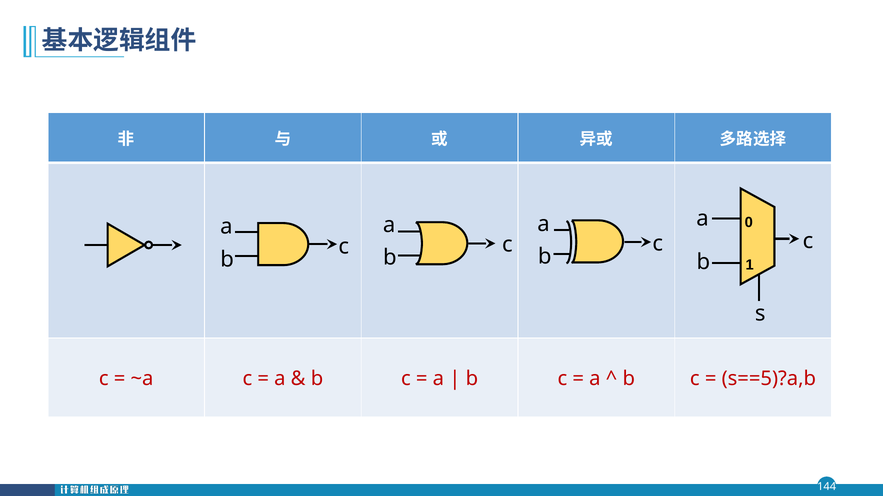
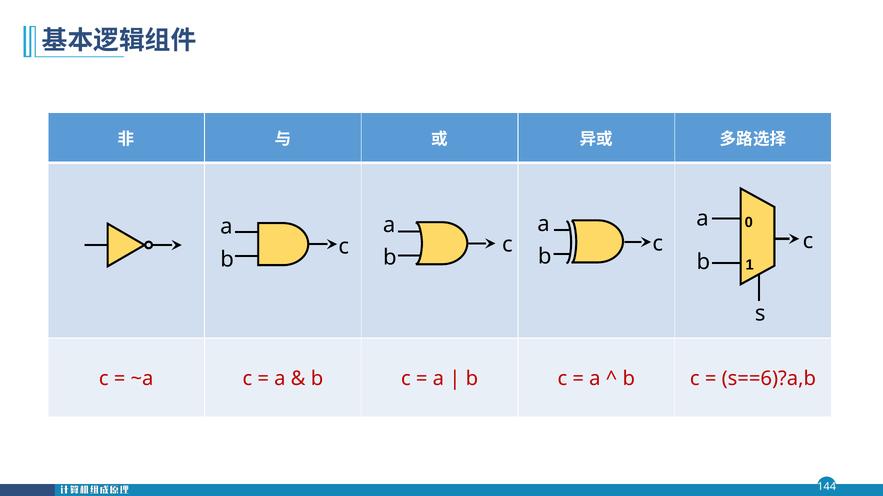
s==5)?a,b: s==5)?a,b -> s==6)?a,b (769, 379)
